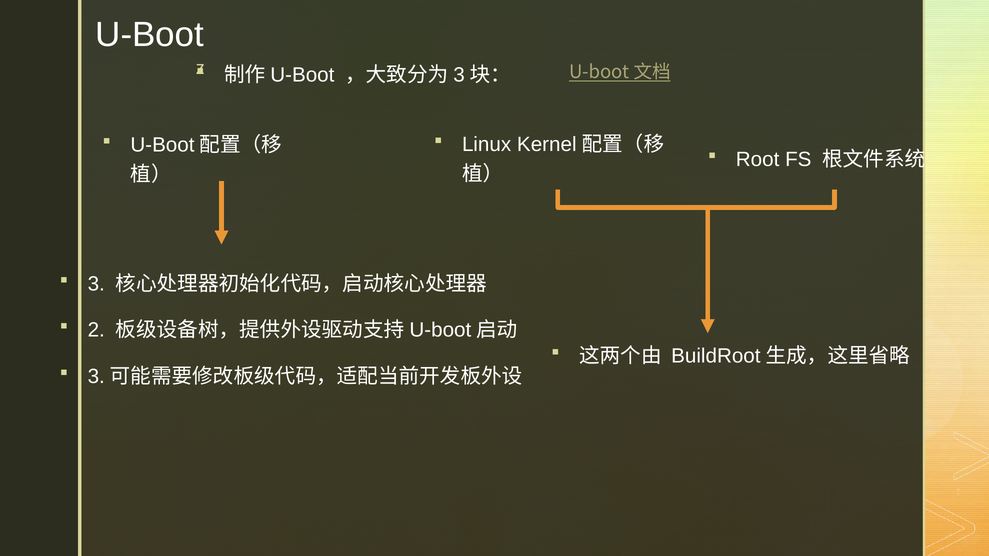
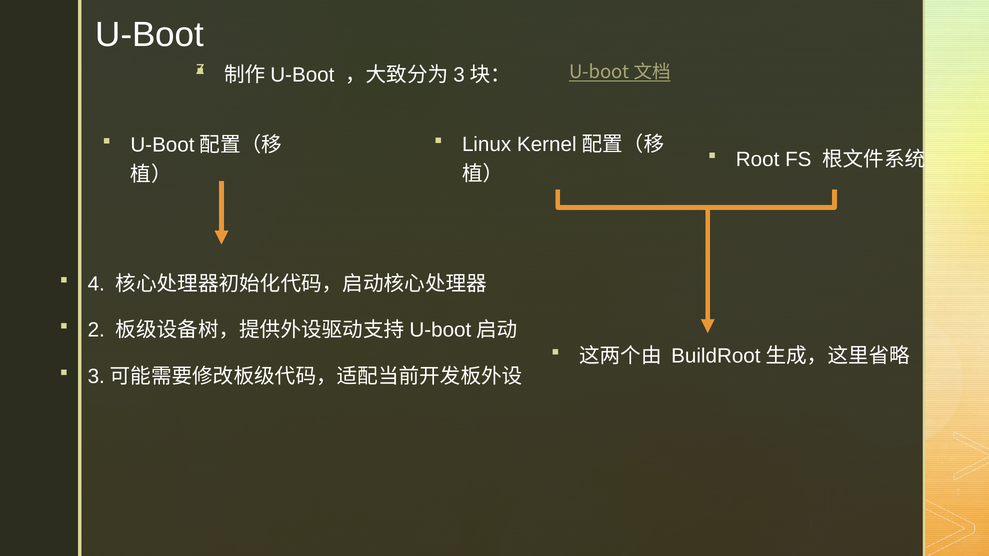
3: 3 -> 4 (96, 284)
